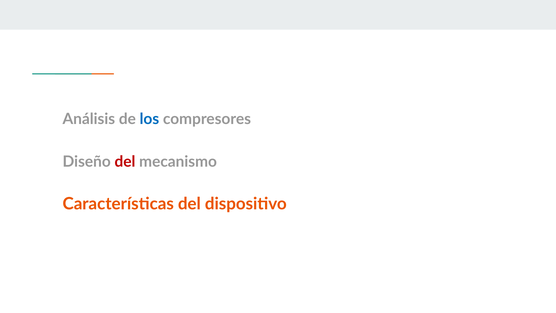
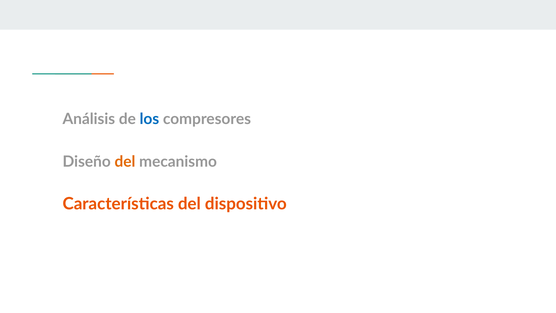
del colour: red -> orange (125, 162)
